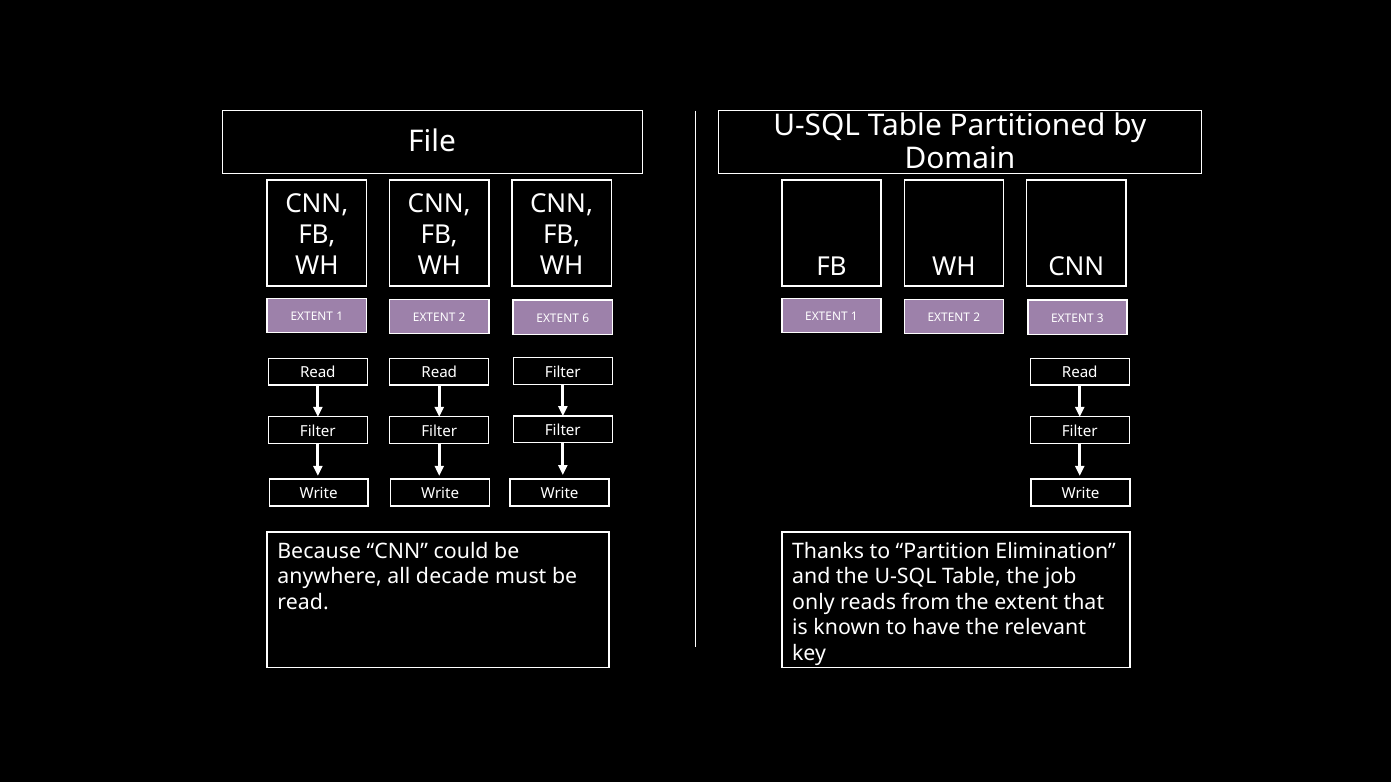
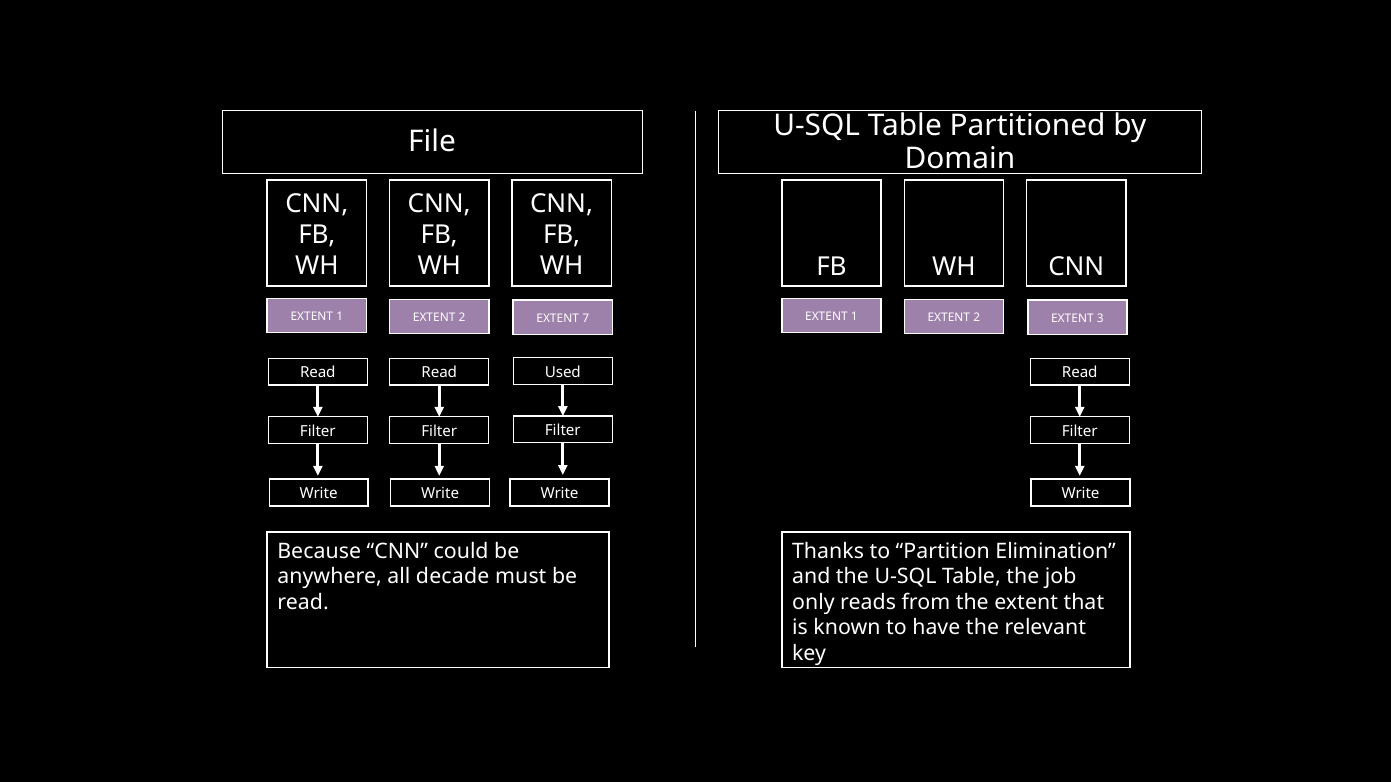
6: 6 -> 7 (586, 318)
Filter: Filter -> Used (563, 372)
